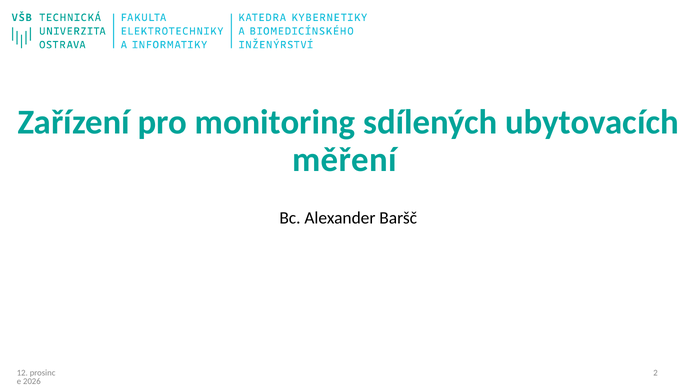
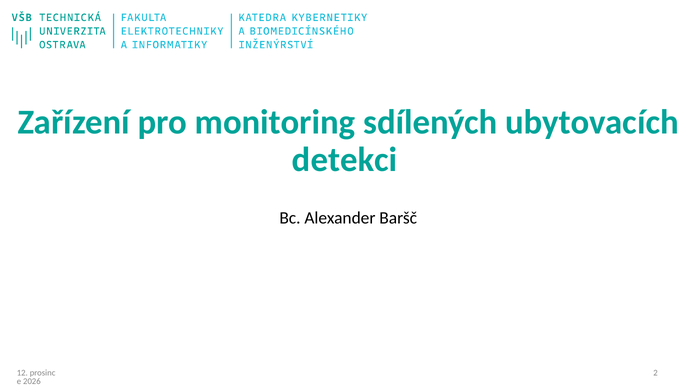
měření: měření -> detekci (345, 160)
